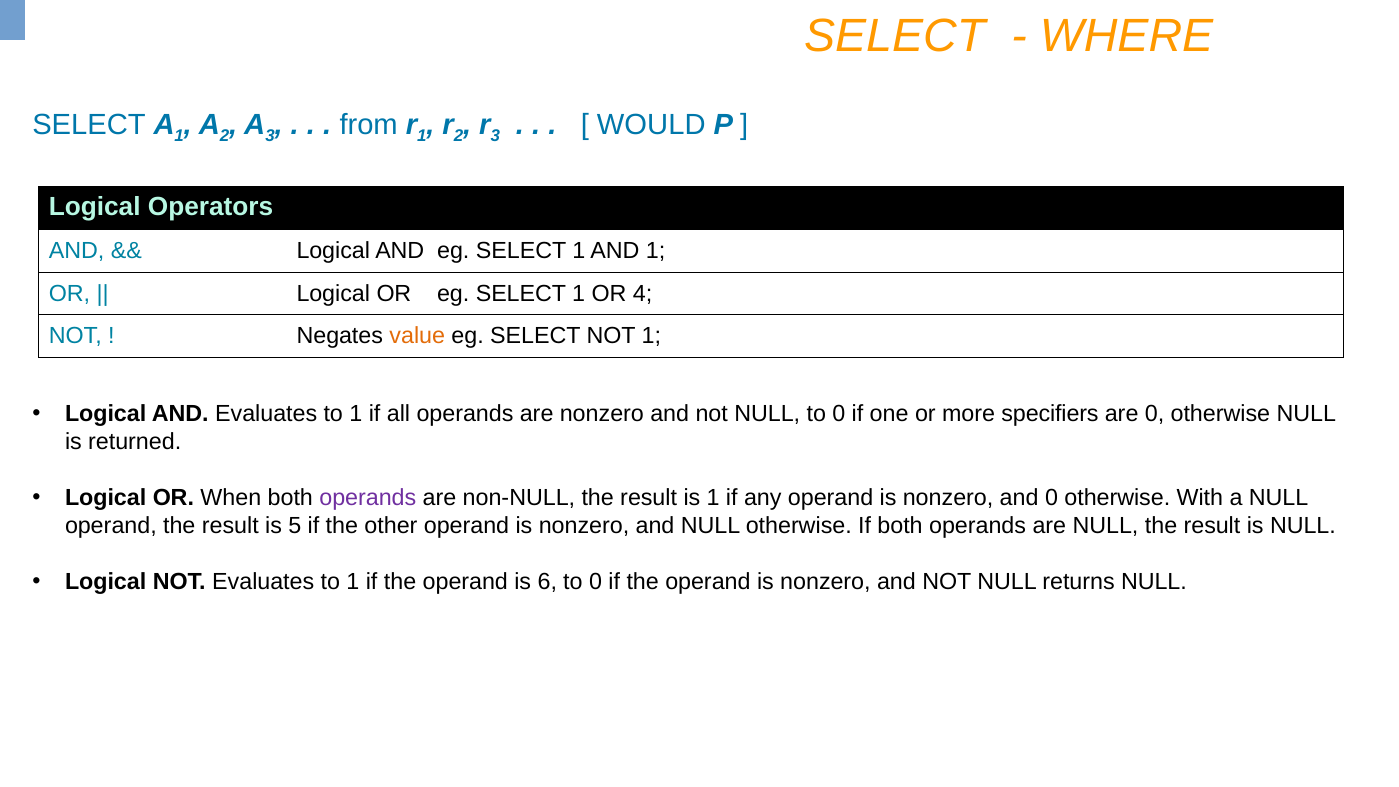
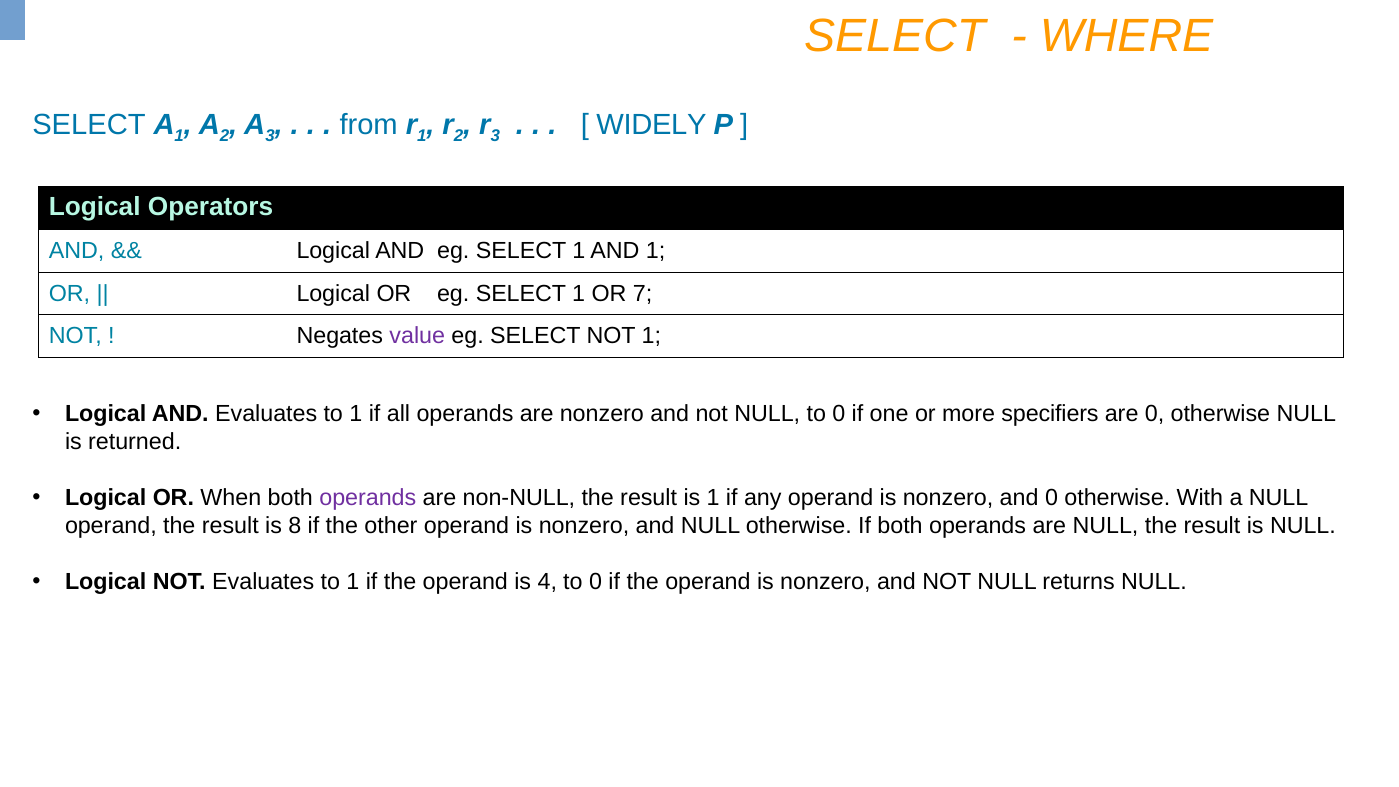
WOULD: WOULD -> WIDELY (651, 125)
4: 4 -> 7 (643, 294)
value colour: orange -> purple (417, 336)
5: 5 -> 8 (295, 526)
6: 6 -> 4 (547, 582)
